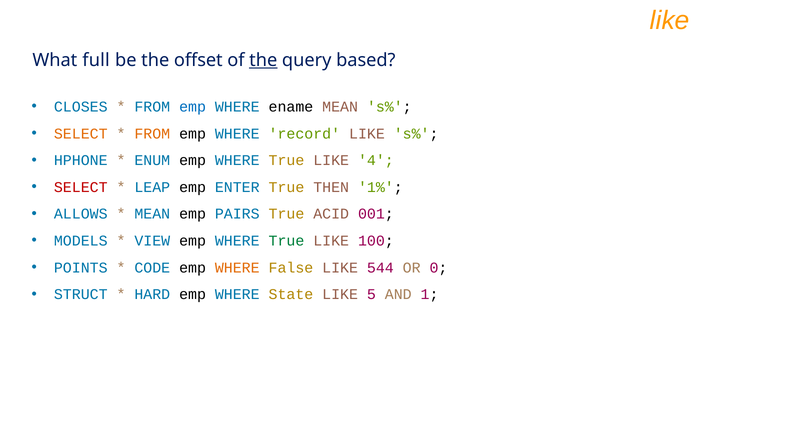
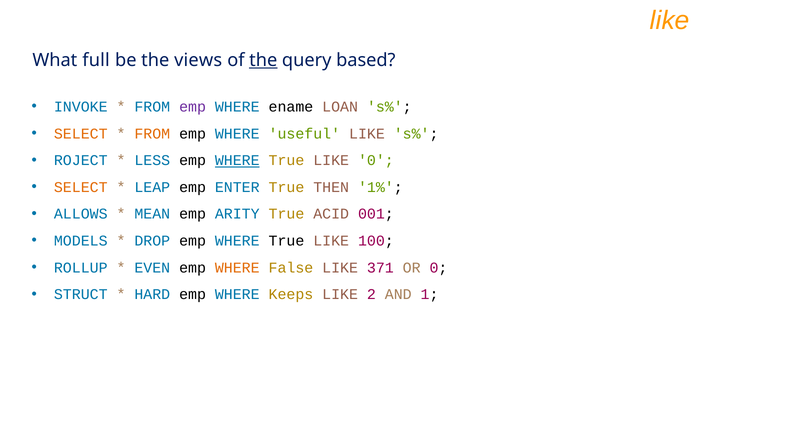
offset: offset -> views (198, 60)
CLOSES: CLOSES -> INVOKE (81, 107)
emp colour: blue -> purple (193, 107)
ename MEAN: MEAN -> LOAN (340, 107)
record: record -> useful (304, 134)
HPHONE: HPHONE -> ROJECT (81, 160)
ENUM: ENUM -> LESS (152, 160)
WHERE underline: none -> present (237, 160)
LIKE 4: 4 -> 0 (376, 160)
SELECT colour: red -> orange (81, 187)
PAIRS: PAIRS -> ARITY (237, 214)
VIEW: VIEW -> DROP (152, 241)
True colour: green -> black (286, 241)
POINTS: POINTS -> ROLLUP (81, 268)
CODE: CODE -> EVEN (152, 268)
544: 544 -> 371 (380, 268)
State: State -> Keeps (291, 295)
5: 5 -> 2 (371, 295)
